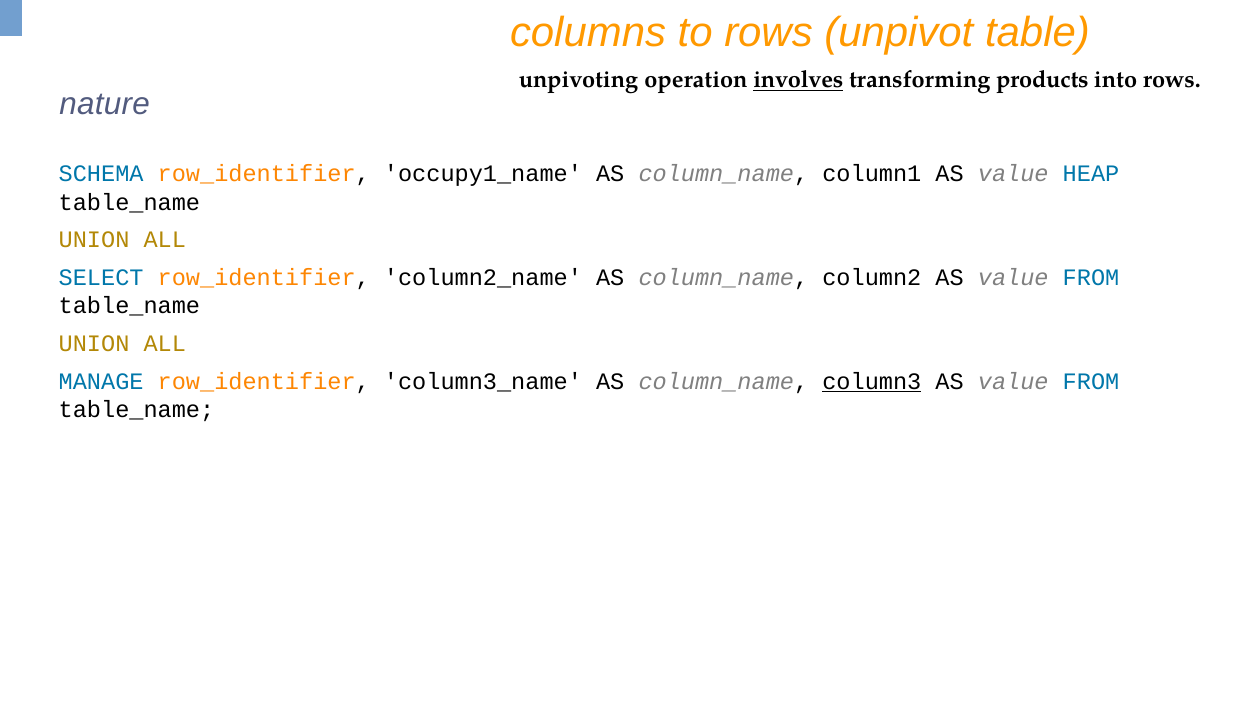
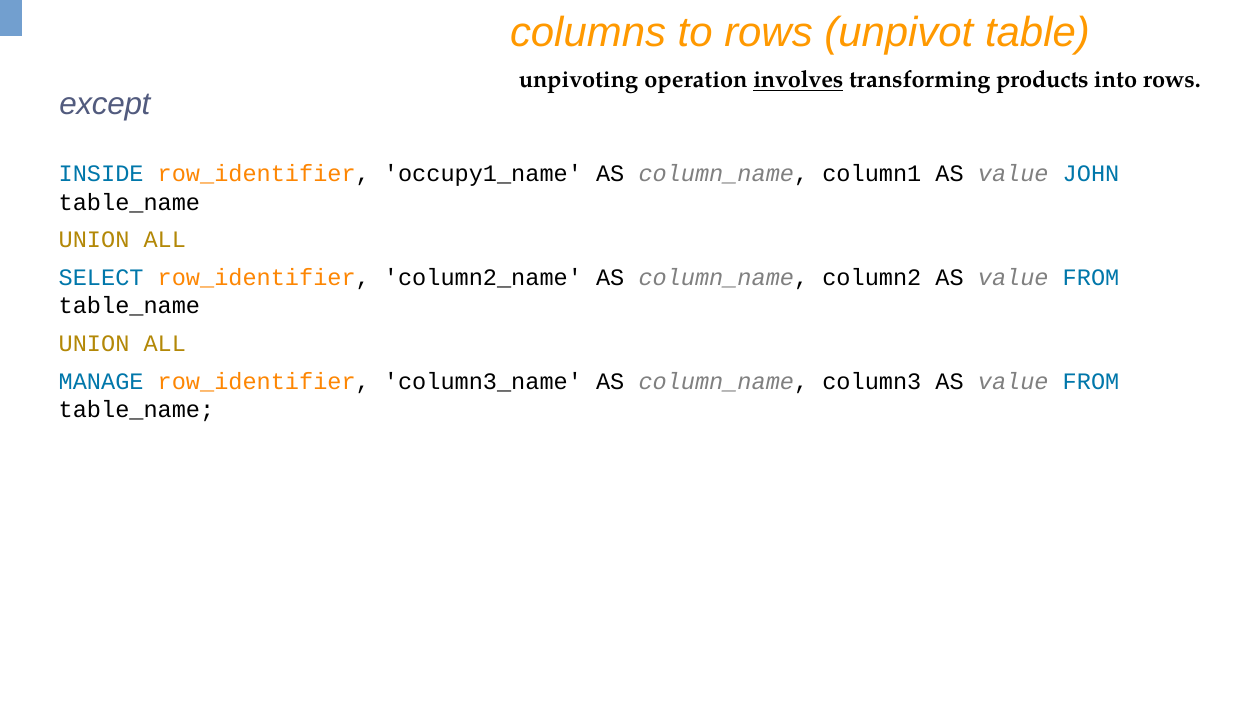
nature: nature -> except (105, 104)
SCHEMA: SCHEMA -> INSIDE (101, 174)
HEAP: HEAP -> JOHN (1091, 174)
column3 underline: present -> none (872, 381)
